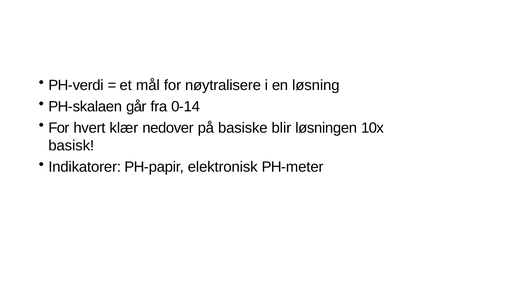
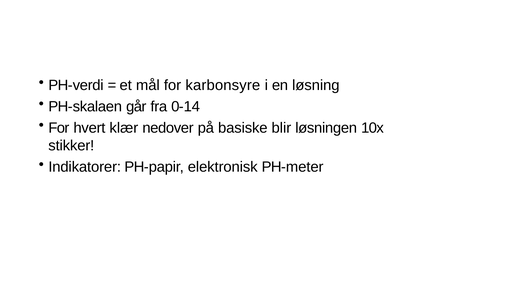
nøytralisere: nøytralisere -> karbonsyre (223, 85)
basisk: basisk -> stikker (71, 146)
